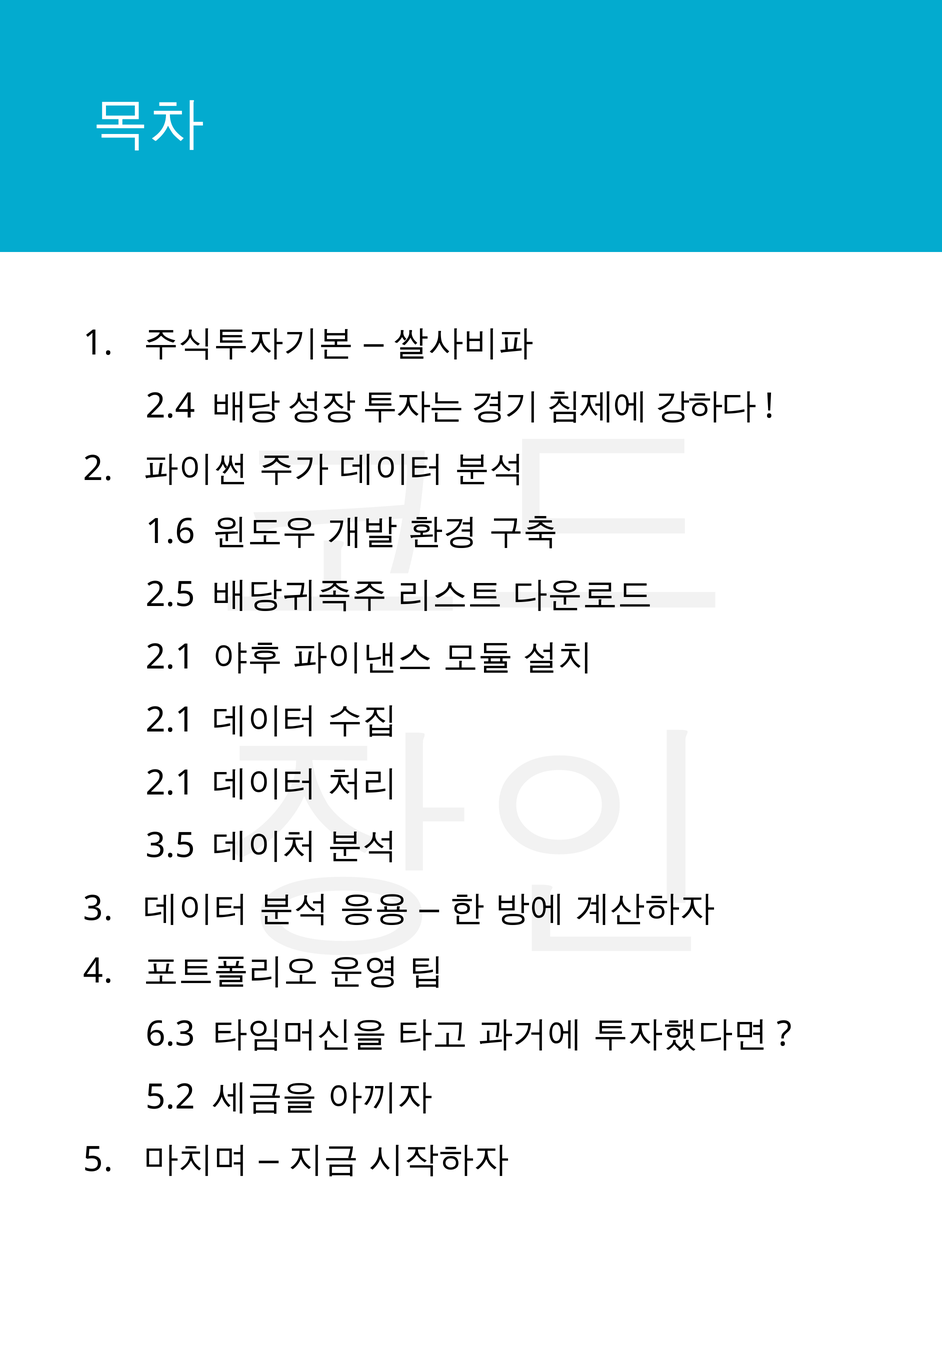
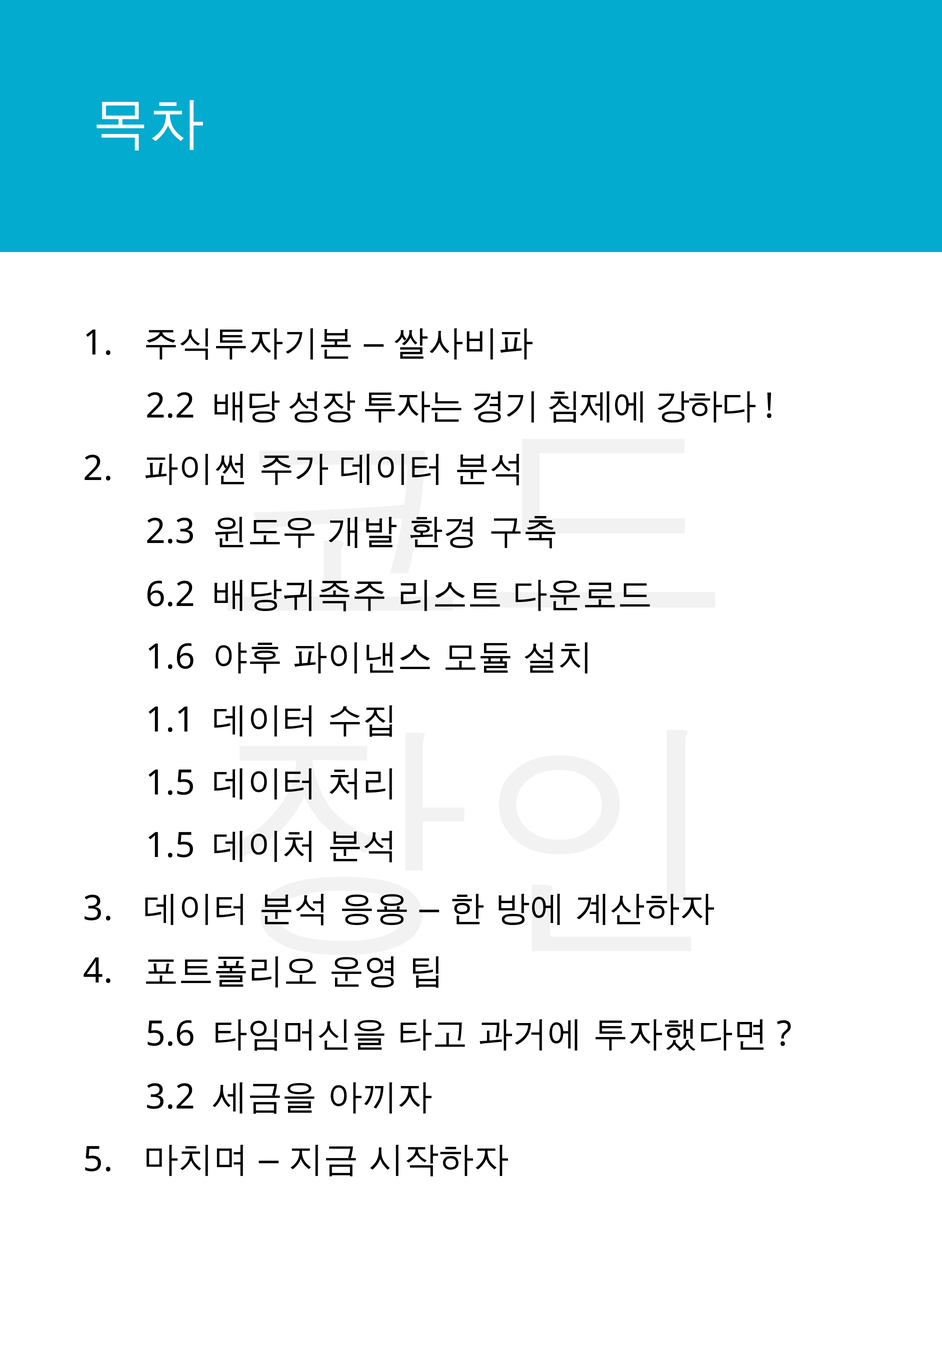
2.4: 2.4 -> 2.2 (170, 406)
1.6: 1.6 -> 2.3 (170, 532)
2.5: 2.5 -> 6.2 (170, 594)
2.1: 2.1 -> 1.6 (170, 657)
2.1: 2.1 -> 1.1 (170, 720)
2.1: 2.1 -> 1.5 (170, 783)
3.5: 3.5 -> 1.5 (170, 846)
6.3: 6.3 -> 5.6 (170, 1034)
5.2: 5.2 -> 3.2 (170, 1097)
